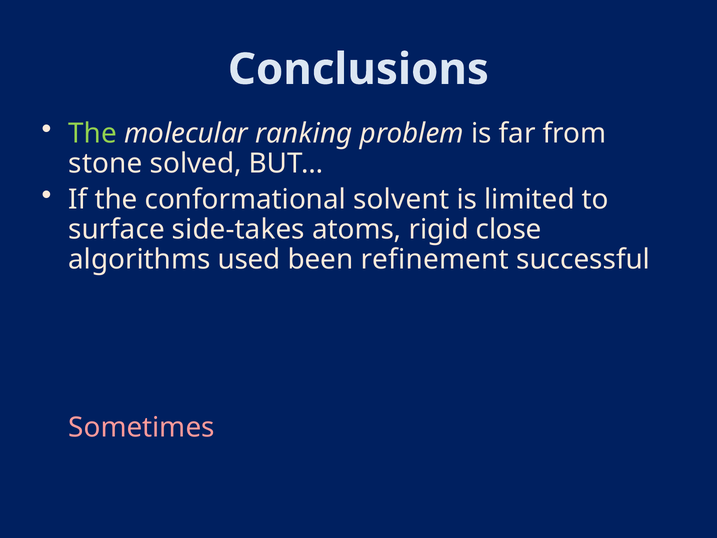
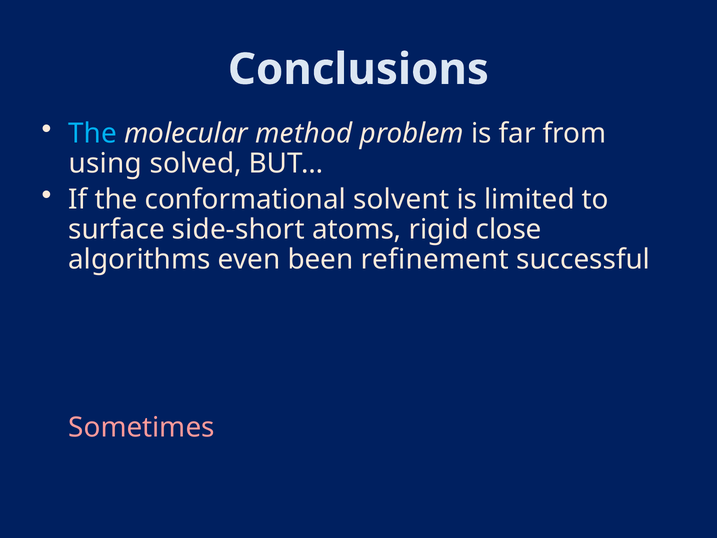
The colour: light green -> light blue (93, 133)
ranking: ranking -> method (304, 133)
stone: stone -> using (105, 164)
side-takes: side-takes -> side-short (238, 230)
used: used -> even (249, 260)
